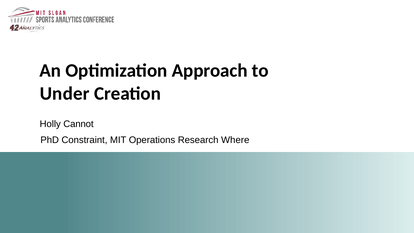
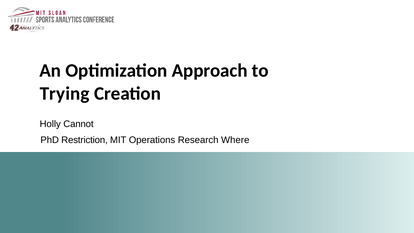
Under: Under -> Trying (65, 93)
Constraint: Constraint -> Restriction (85, 140)
